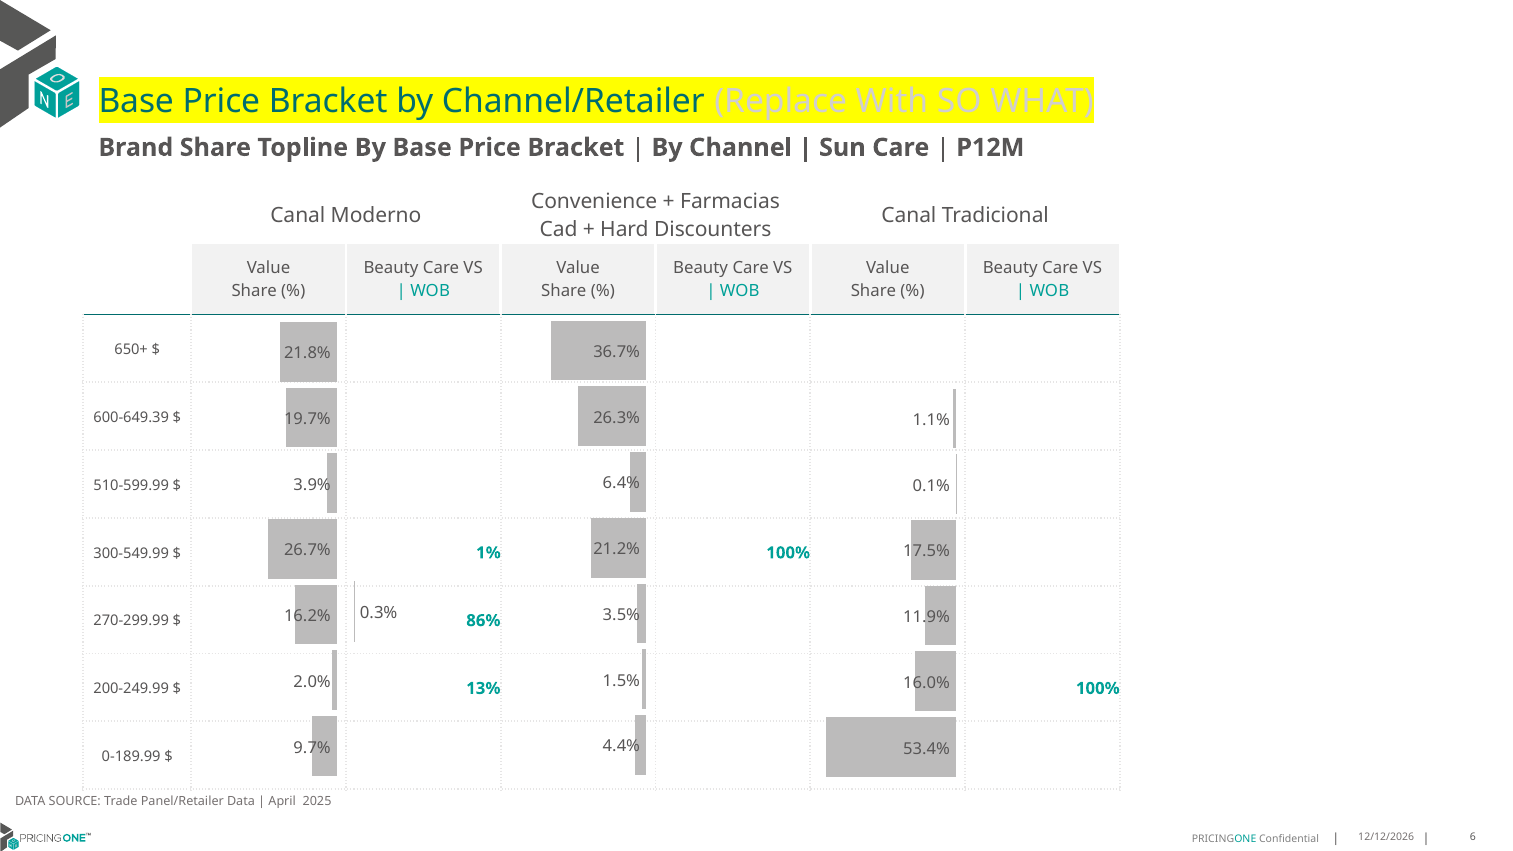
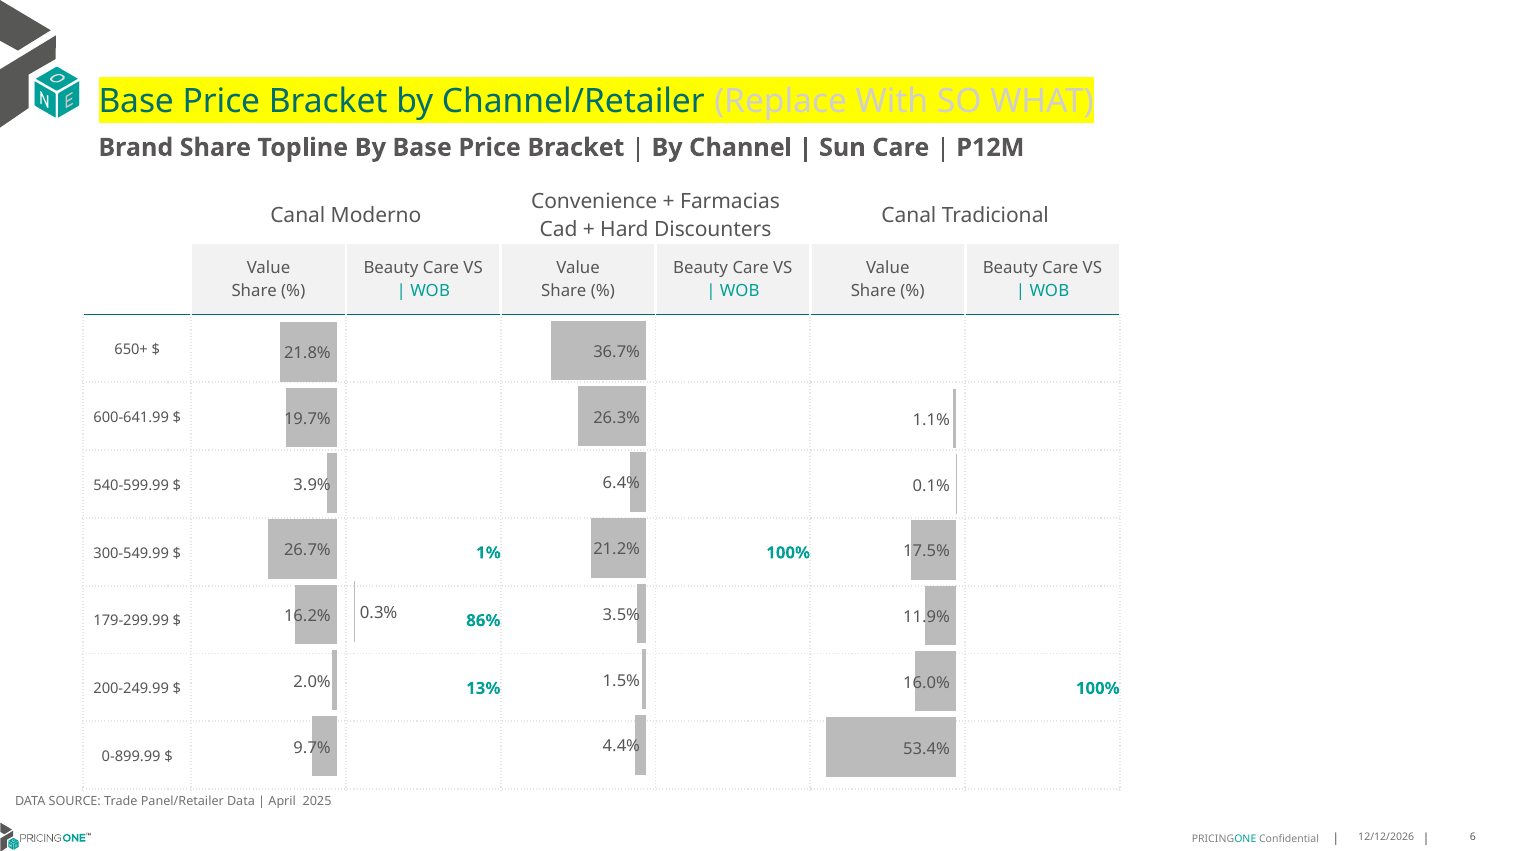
600-649.39: 600-649.39 -> 600-641.99 (131, 418)
510-599.99: 510-599.99 -> 540-599.99 (131, 485)
270-299.99: 270-299.99 -> 179-299.99 (131, 621)
0-189.99: 0-189.99 -> 0-899.99 (131, 757)
